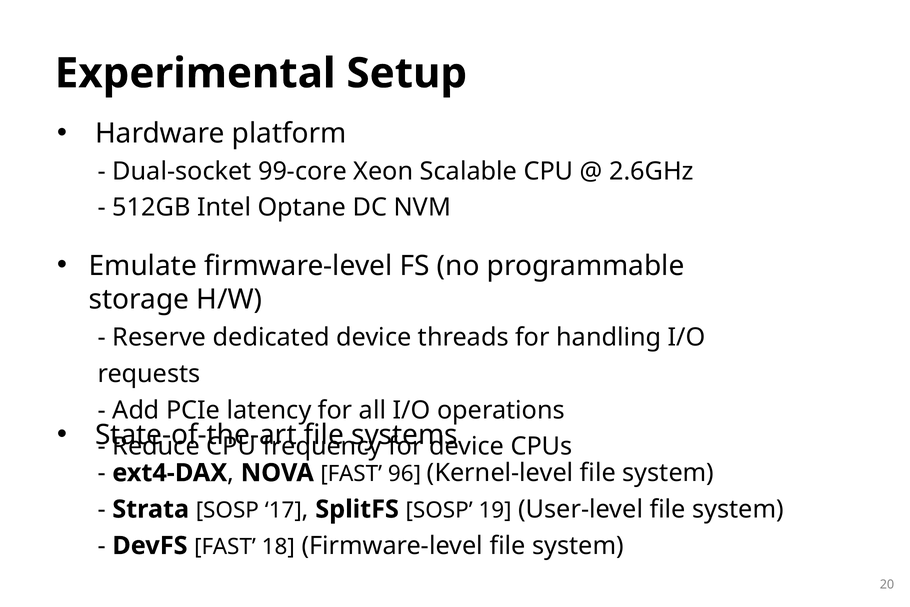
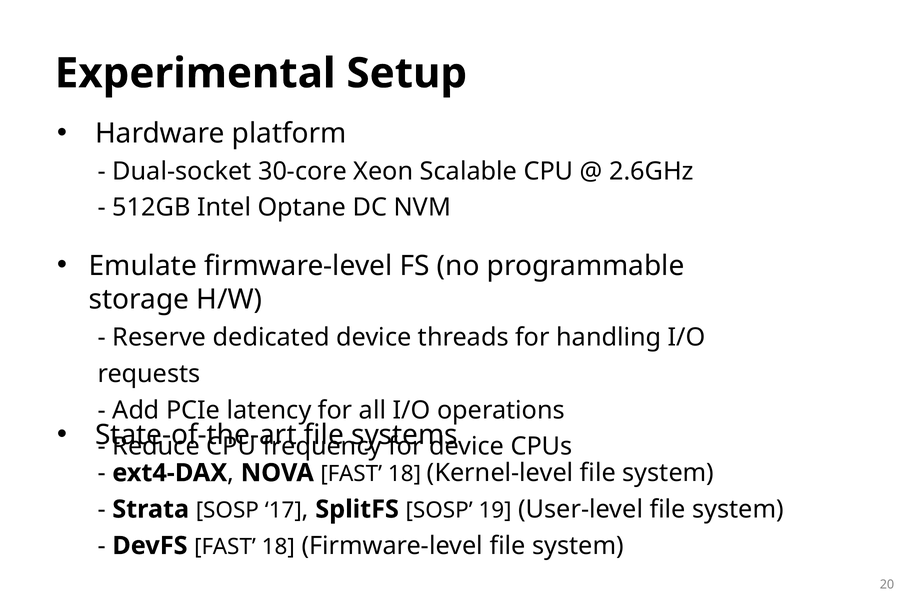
99-core: 99-core -> 30-core (303, 171)
NOVA FAST 96: 96 -> 18 (405, 474)
